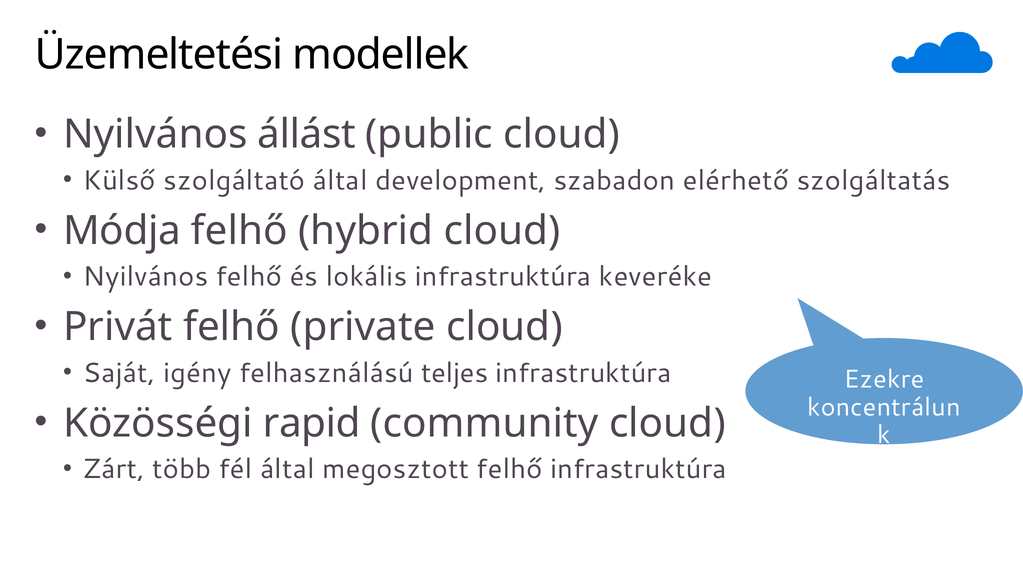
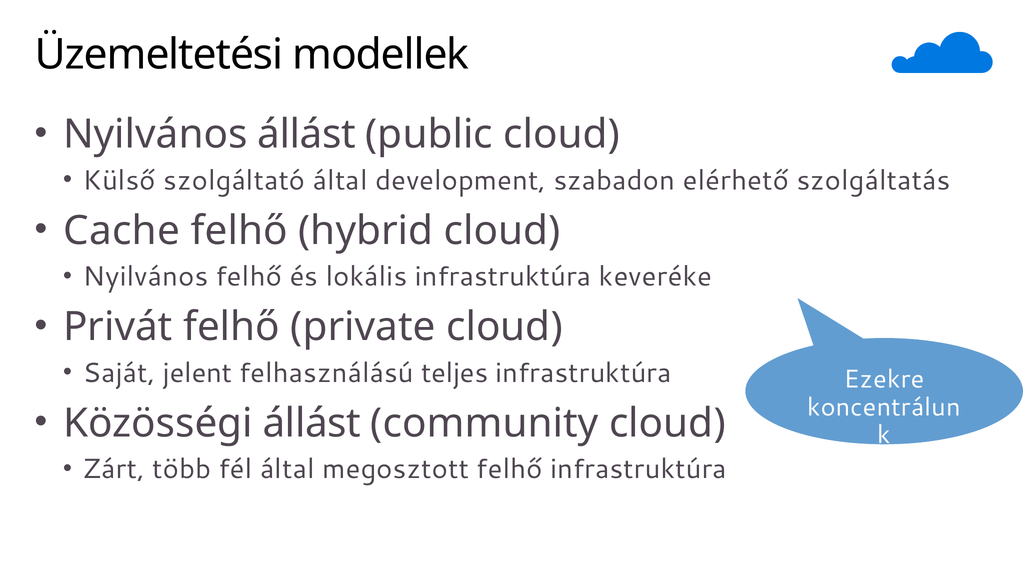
Módja: Módja -> Cache (122, 231)
igény: igény -> jelent (198, 373)
Közösségi rapid: rapid -> állást (312, 424)
